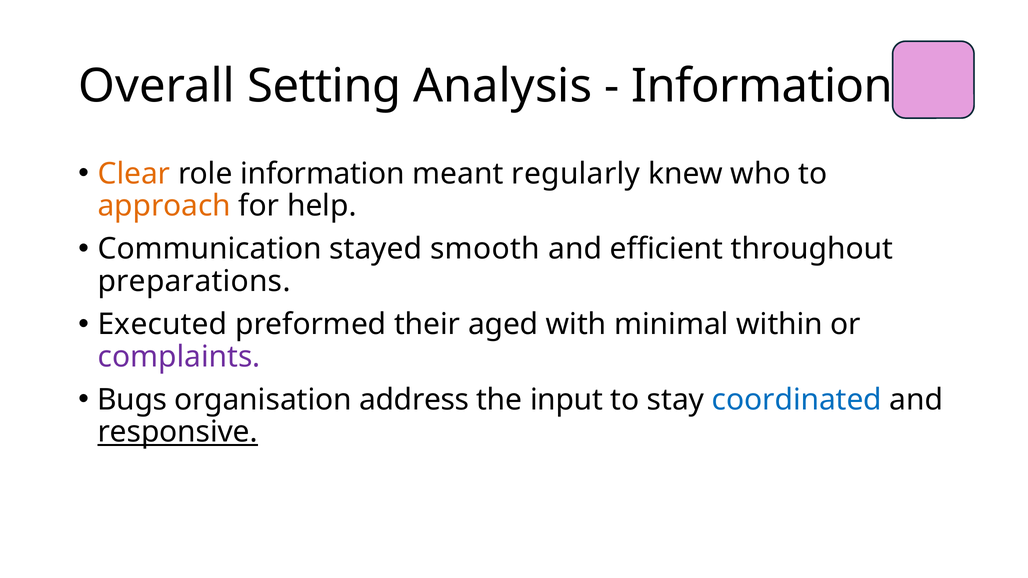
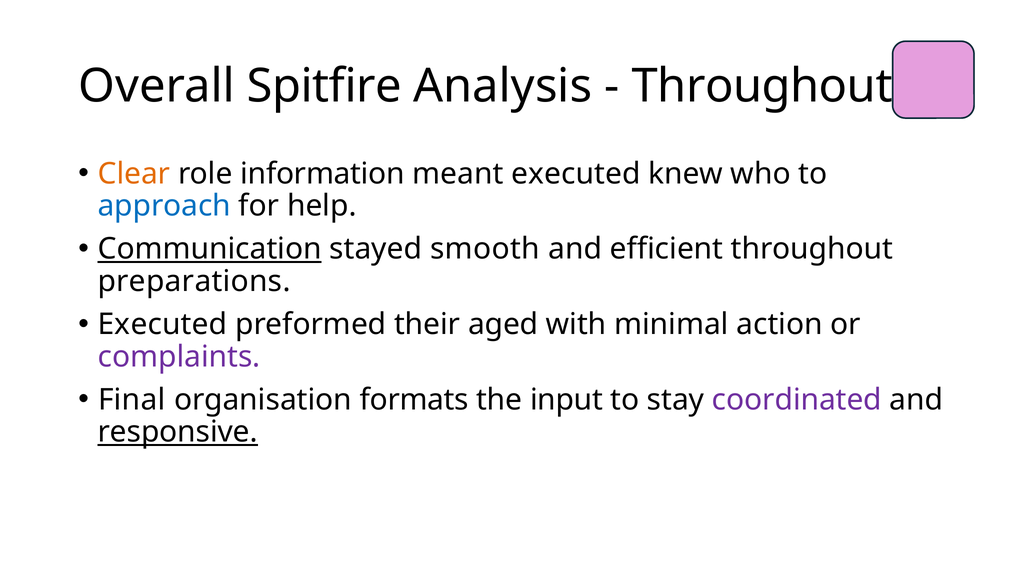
Setting: Setting -> Spitfire (324, 86)
Information: Information -> Throughout (762, 86)
meant regularly: regularly -> executed (576, 174)
approach colour: orange -> blue (164, 206)
Communication underline: none -> present (210, 249)
within: within -> action (780, 324)
Bugs: Bugs -> Final (132, 400)
address: address -> formats (414, 400)
coordinated colour: blue -> purple (797, 400)
